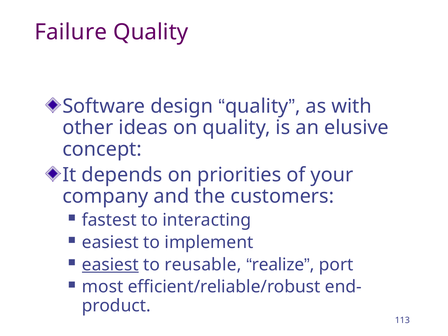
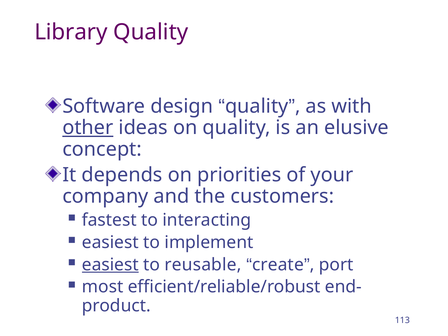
Failure: Failure -> Library (71, 32)
other underline: none -> present (88, 128)
realize: realize -> create (278, 265)
